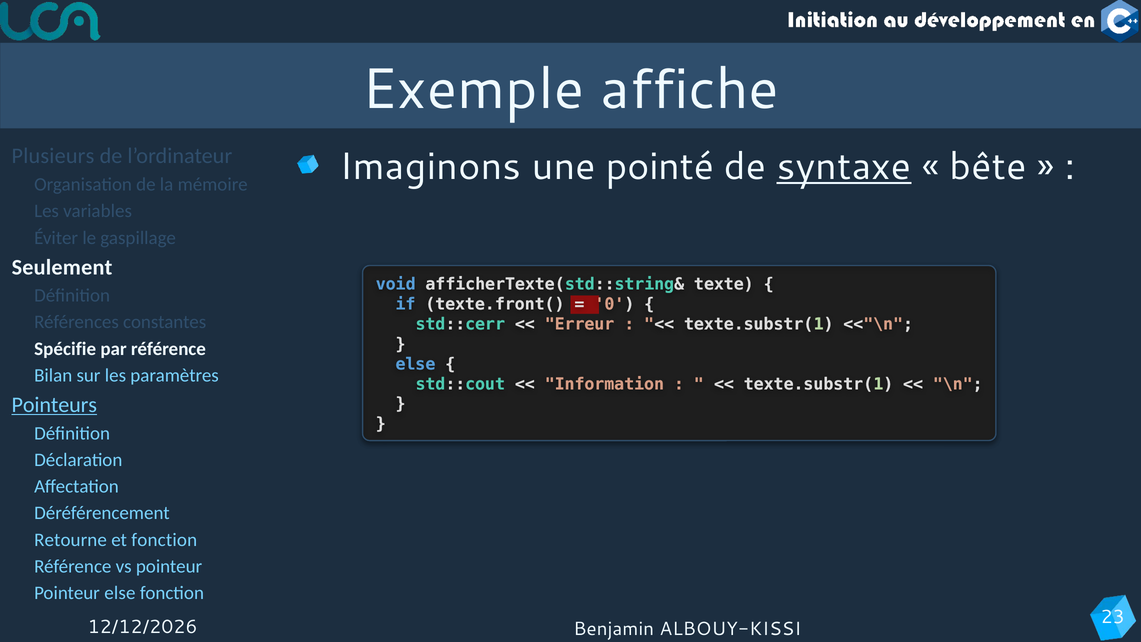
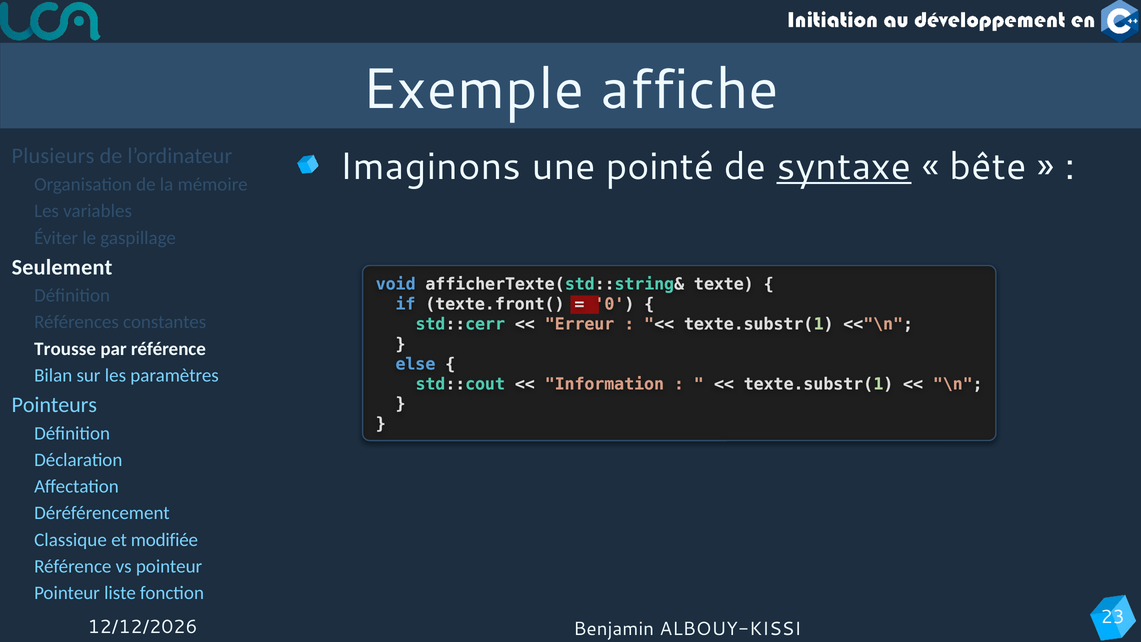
Spécifie: Spécifie -> Trousse (65, 349)
Pointeurs underline: present -> none (54, 405)
Retourne: Retourne -> Classique (71, 540)
et fonction: fonction -> modifiée (164, 540)
Pointeur else: else -> liste (120, 593)
